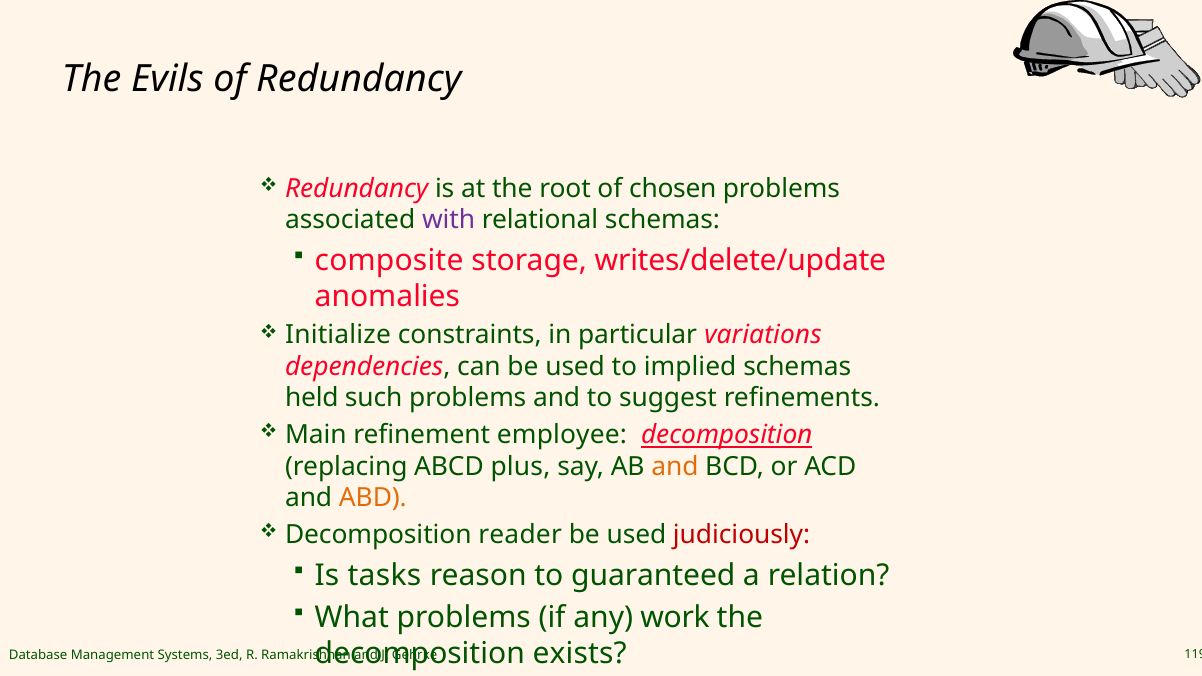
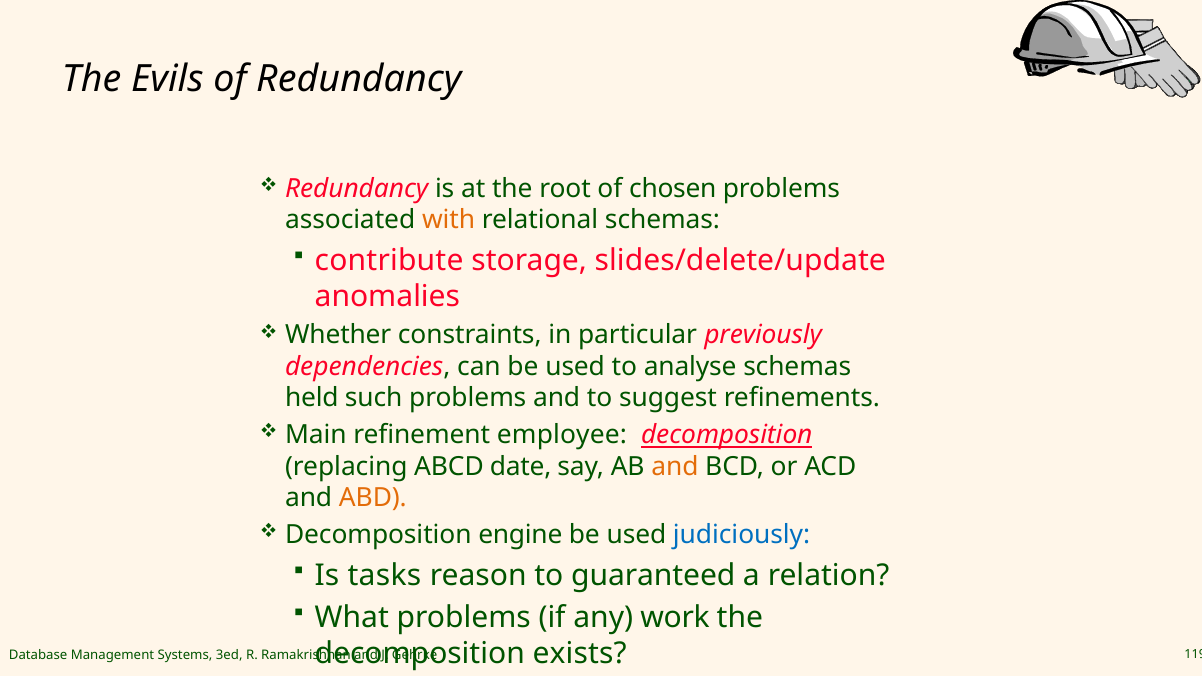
with colour: purple -> orange (449, 220)
composite: composite -> contribute (389, 260)
writes/delete/update: writes/delete/update -> slides/delete/update (740, 260)
Initialize: Initialize -> Whether (338, 335)
variations: variations -> previously (763, 335)
implied: implied -> analyse (690, 367)
plus: plus -> date (521, 467)
reader: reader -> engine (520, 535)
judiciously colour: red -> blue (742, 535)
